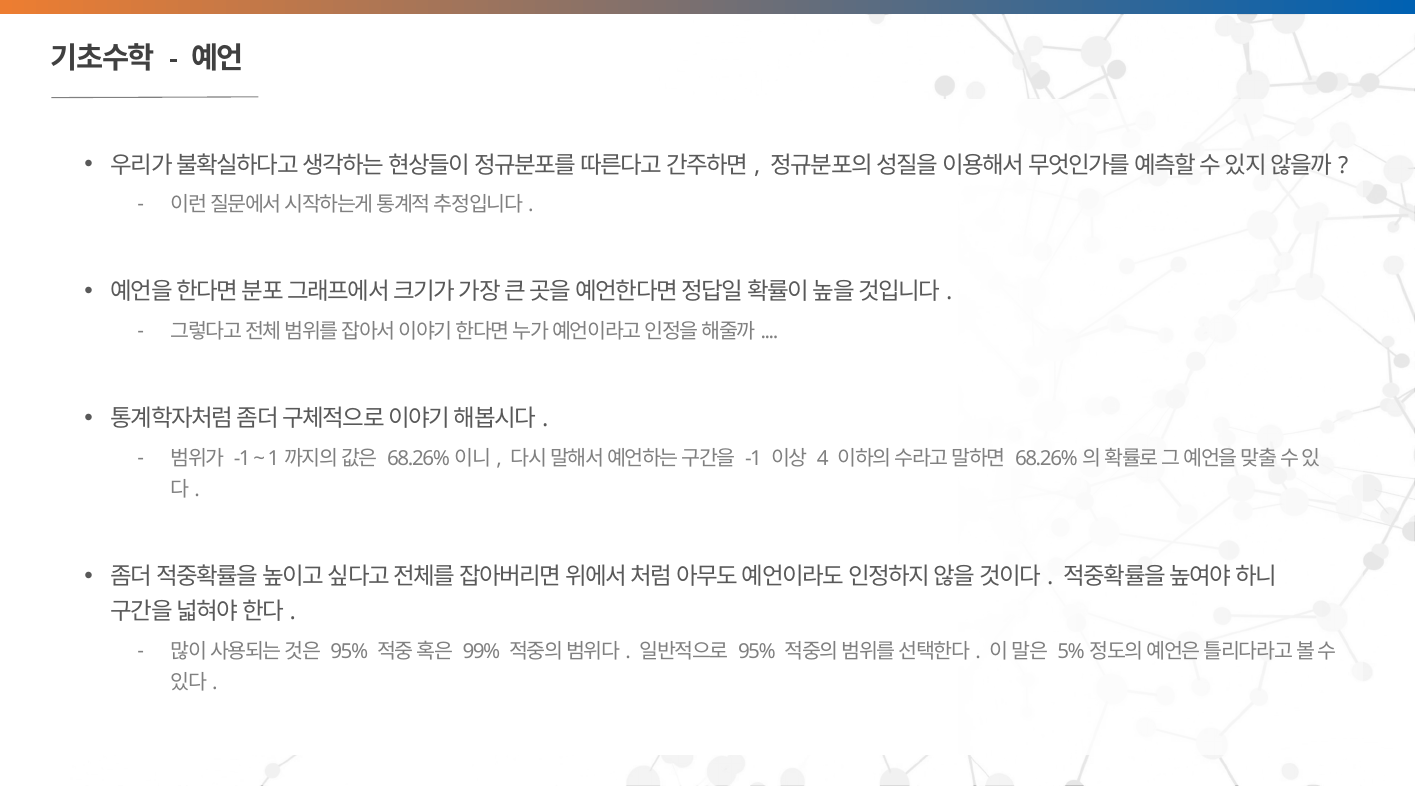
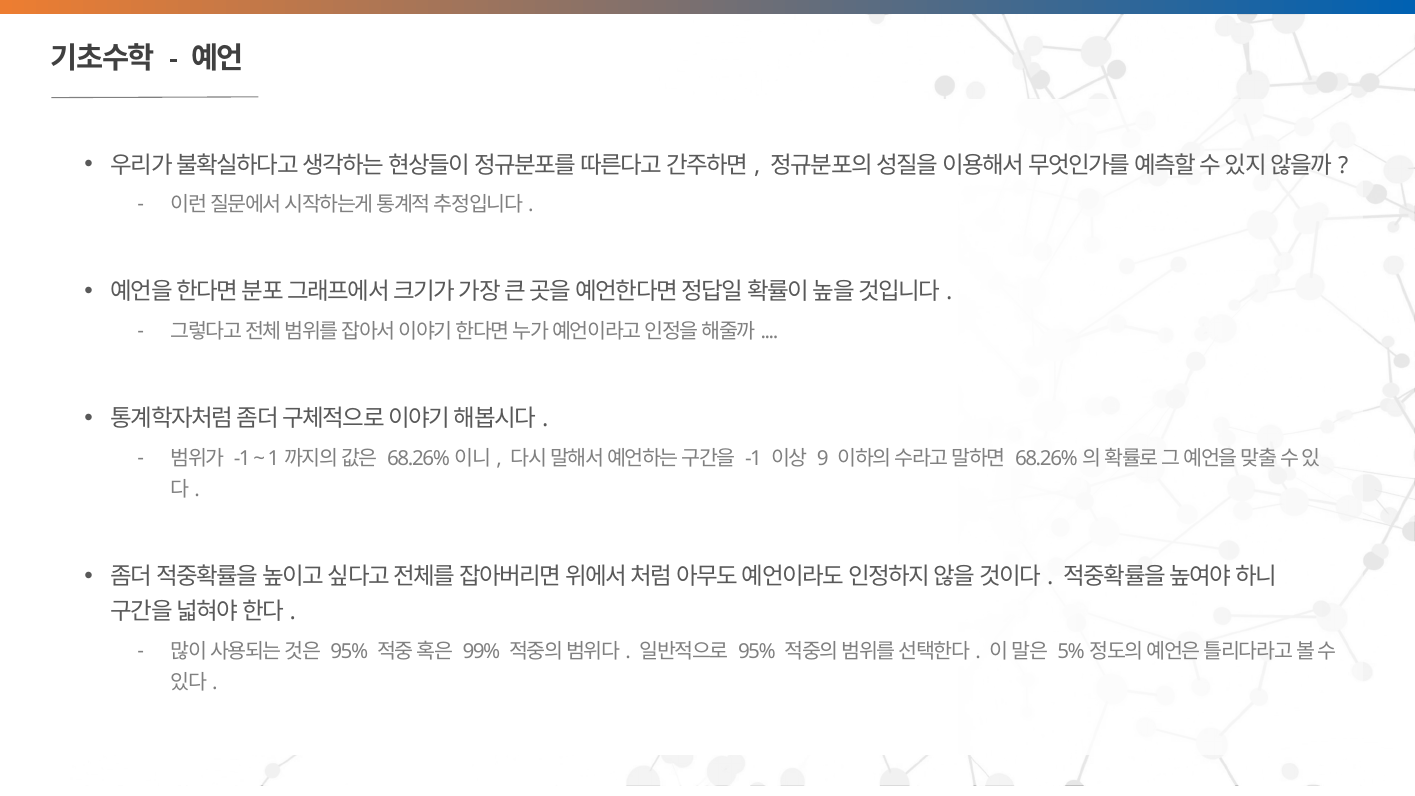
4: 4 -> 9 (823, 459)
